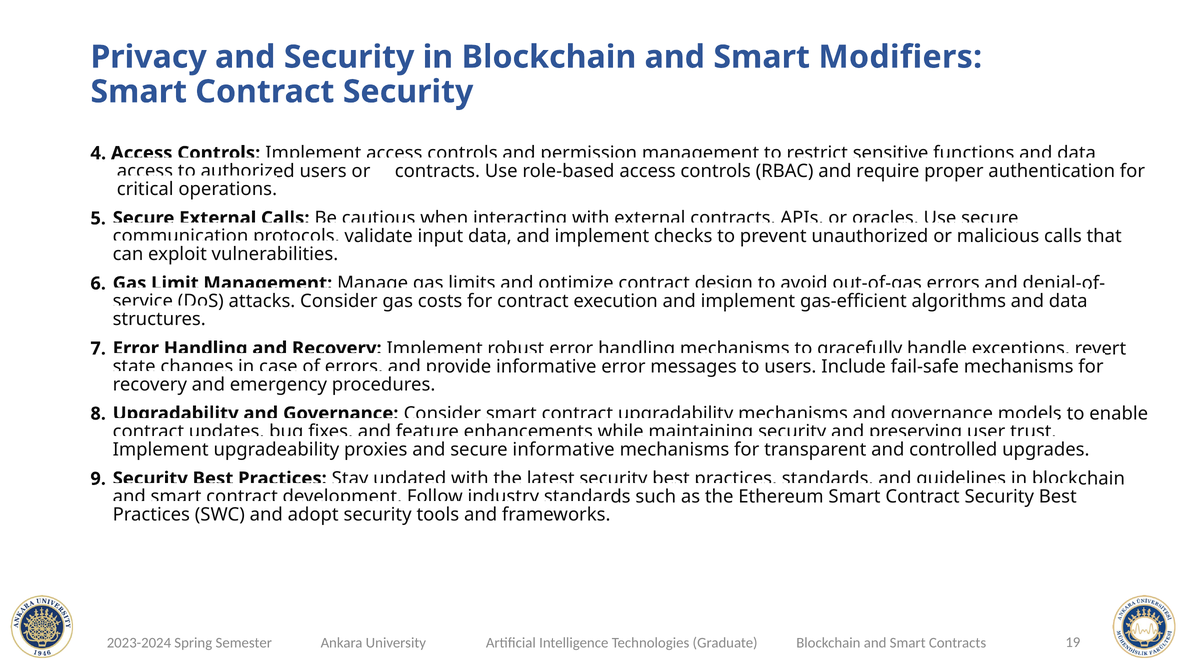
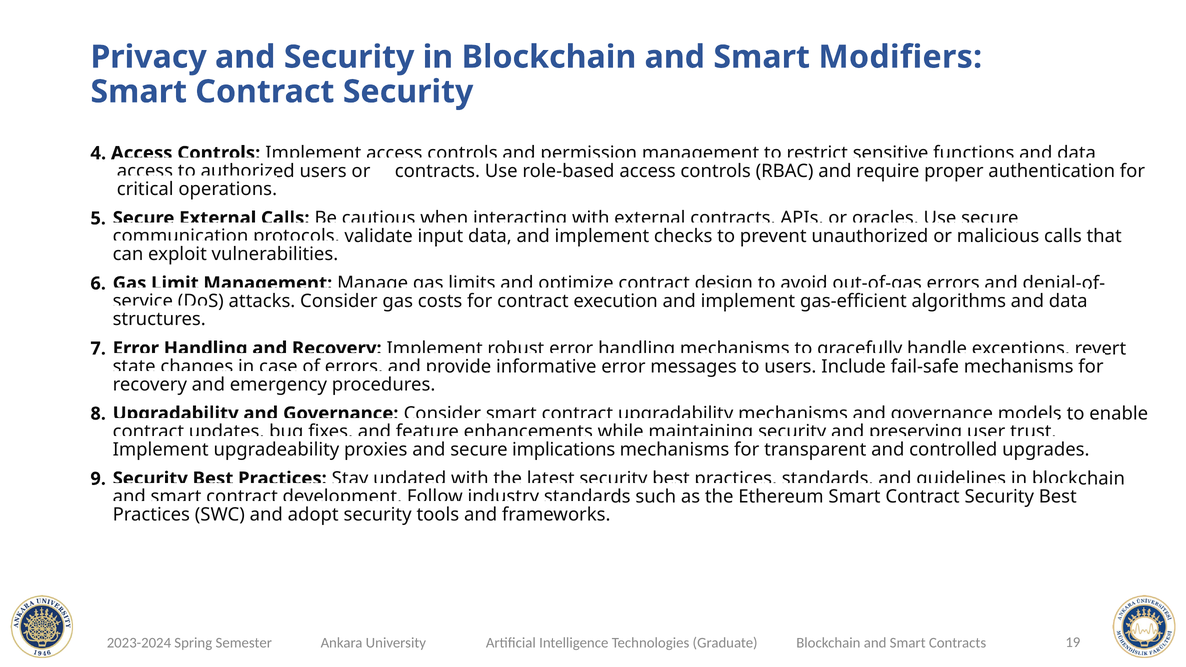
secure informative: informative -> implications (564, 450)
